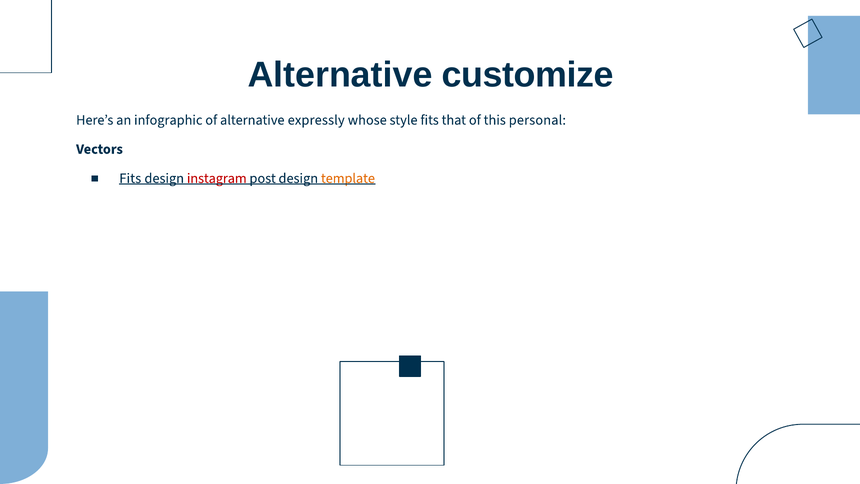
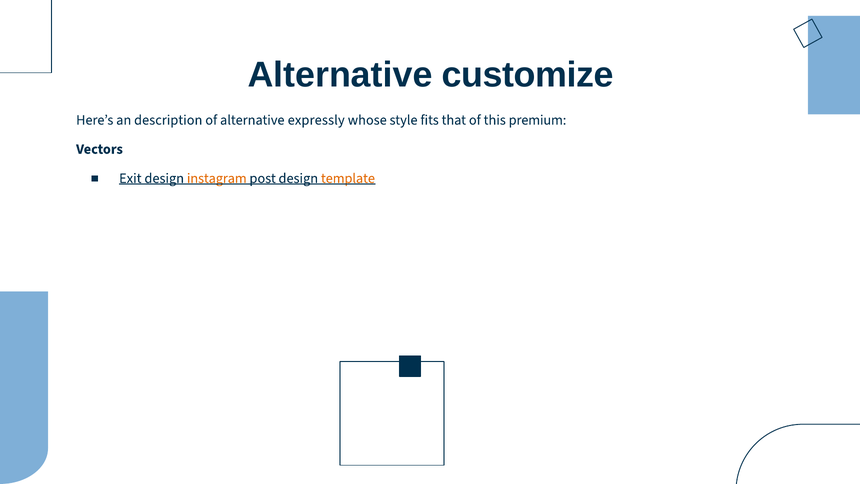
infographic: infographic -> description (168, 120)
personal: personal -> premium (537, 120)
Fits: Fits -> Exit (130, 178)
instagram colour: red -> orange (217, 178)
